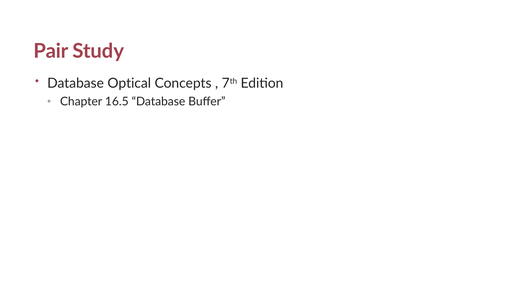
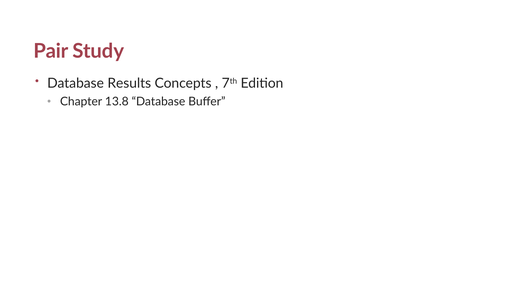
Optical: Optical -> Results (129, 83)
16.5: 16.5 -> 13.8 (117, 101)
